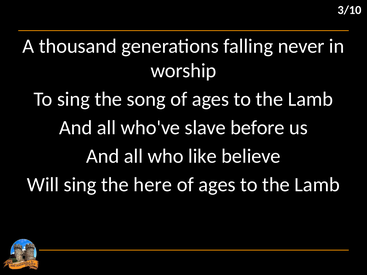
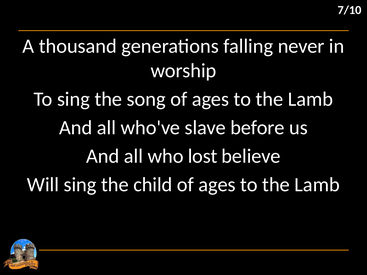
3/10: 3/10 -> 7/10 (349, 10)
like: like -> lost (203, 156)
here: here -> child (153, 185)
